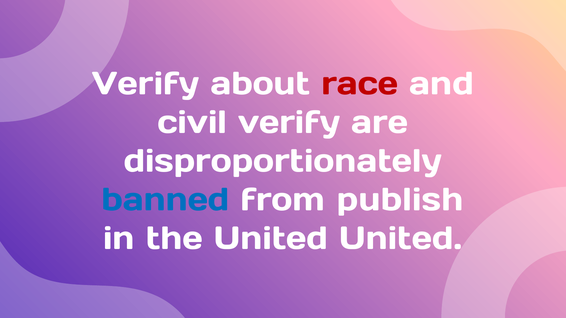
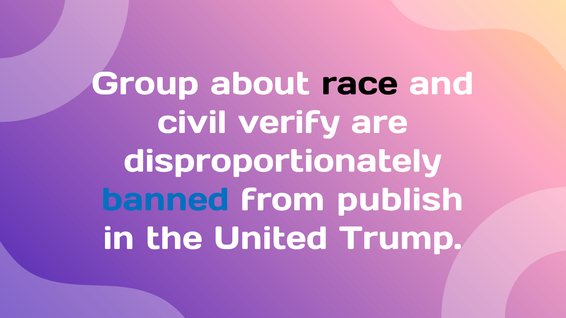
Verify: Verify -> Group (145, 84)
race colour: red -> black (360, 84)
United United: United -> Trump (401, 239)
